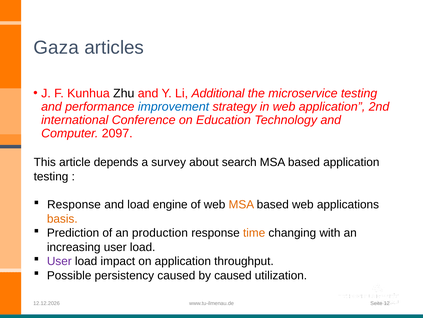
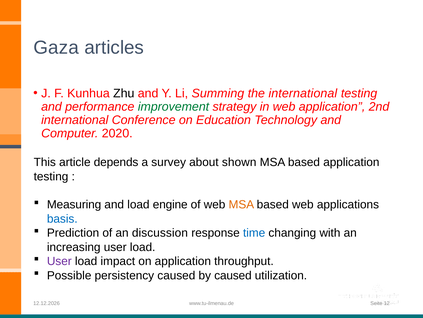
Additional: Additional -> Summing (218, 93)
the microservice: microservice -> international (303, 93)
improvement colour: blue -> green (173, 106)
2097: 2097 -> 2020 (117, 133)
search: search -> shown (239, 162)
Response: Response -> Measuring (74, 204)
basis colour: orange -> blue (62, 218)
production: production -> discussion (160, 233)
time colour: orange -> blue (254, 233)
